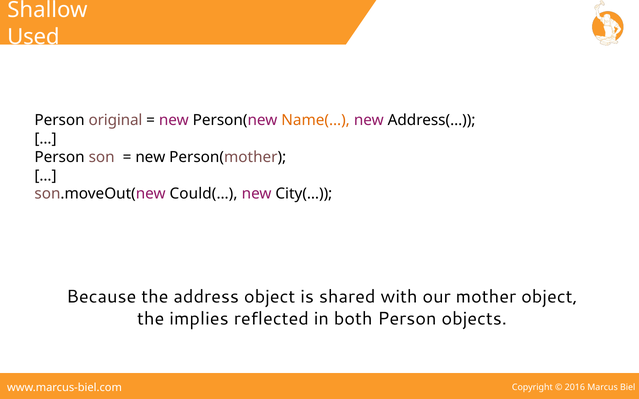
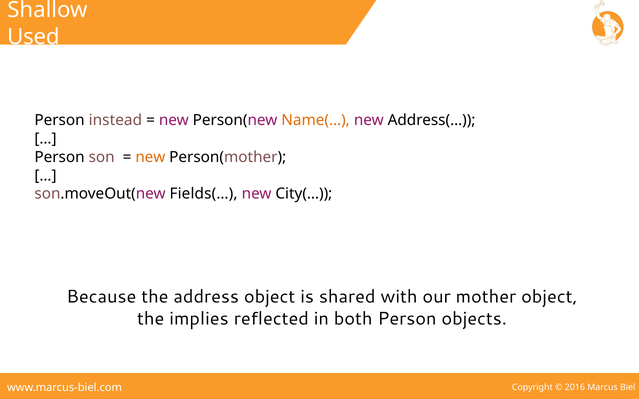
original: original -> instead (115, 121)
new colour: black -> orange (150, 157)
Could(…: Could(… -> Fields(… (204, 194)
